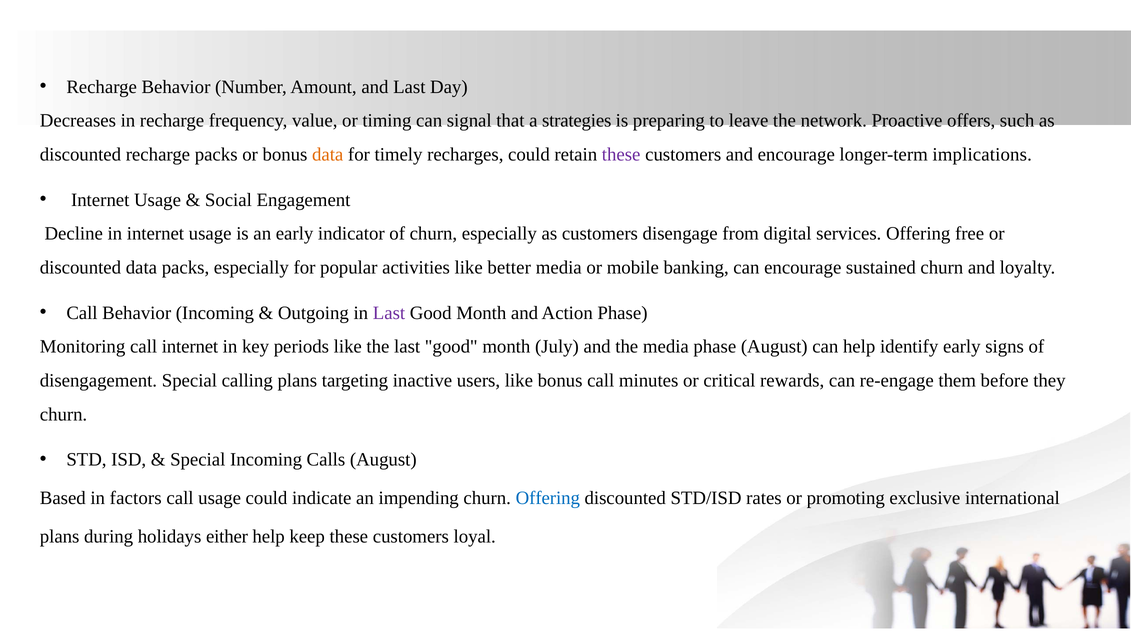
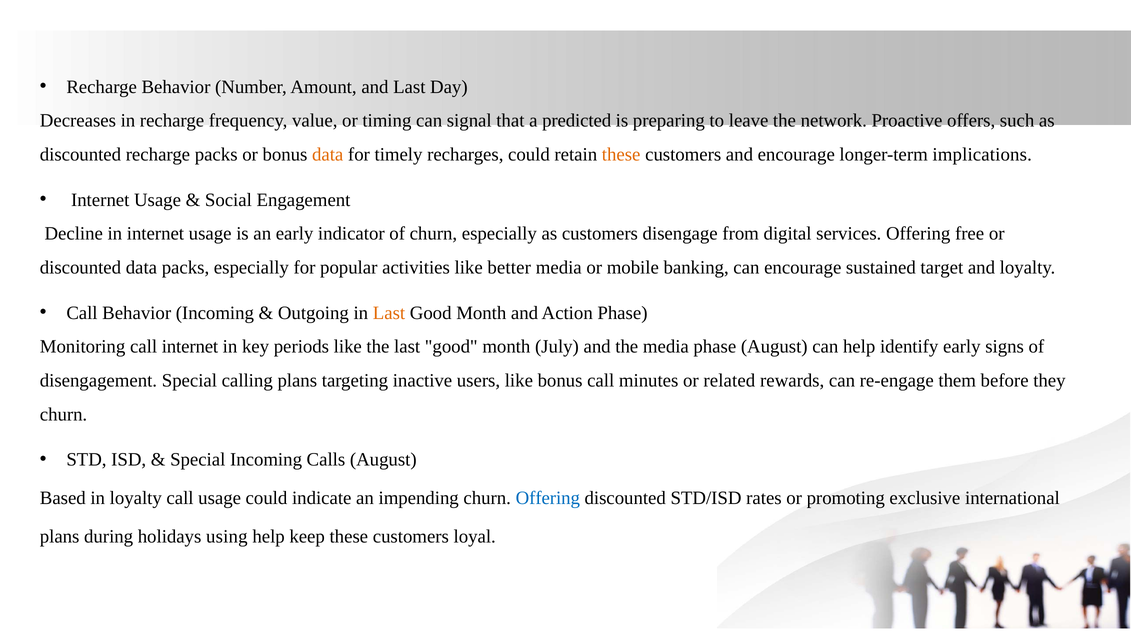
strategies: strategies -> predicted (577, 121)
these colour: purple -> orange (621, 155)
sustained churn: churn -> target (942, 268)
Last colour: purple -> orange (389, 313)
critical: critical -> related (729, 381)
in factors: factors -> loyalty (136, 498)
either: either -> using (227, 537)
